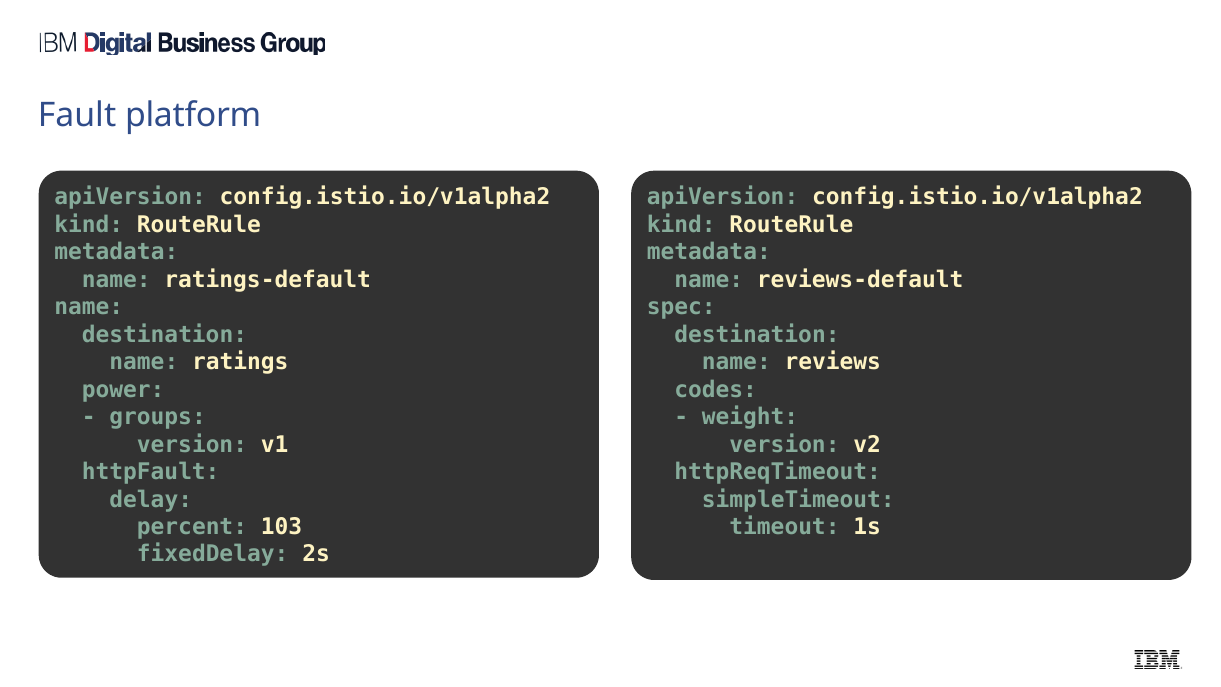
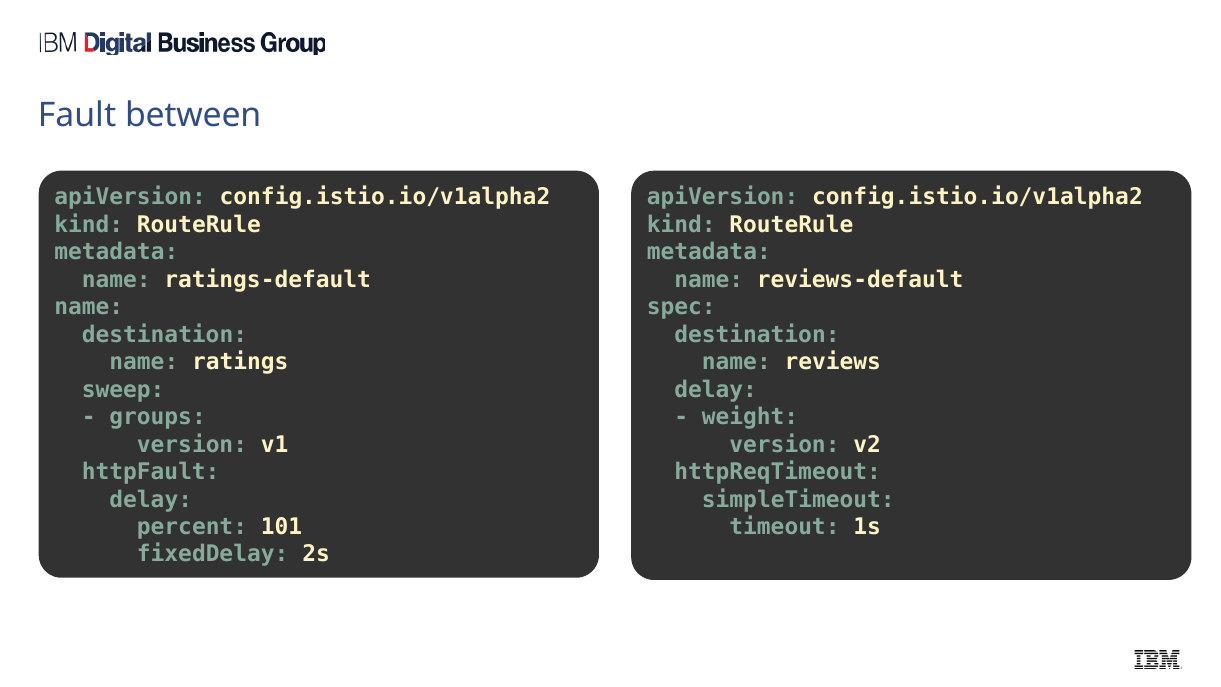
platform: platform -> between (193, 116)
power: power -> sweep (123, 389)
codes: codes -> delay (716, 389)
103: 103 -> 101 (282, 527)
